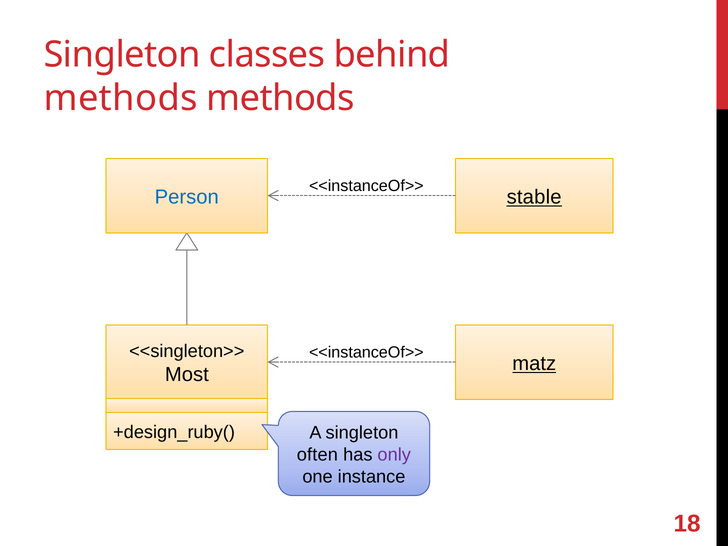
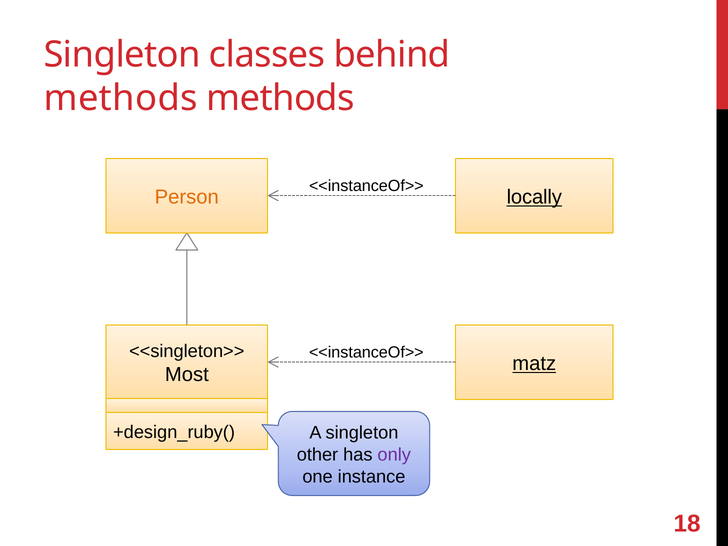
Person colour: blue -> orange (187, 197)
stable: stable -> locally (534, 197)
often: often -> other (317, 455)
